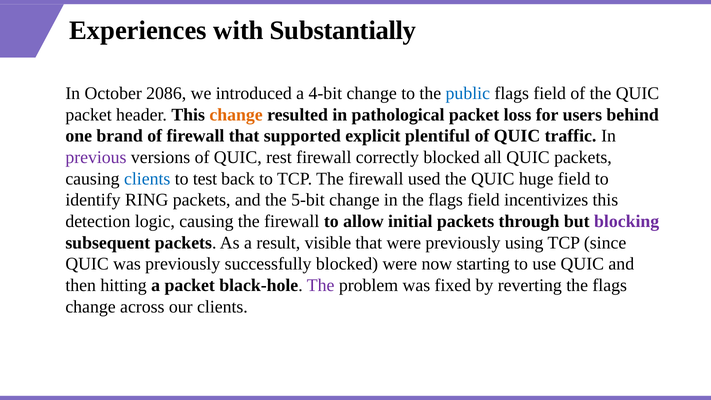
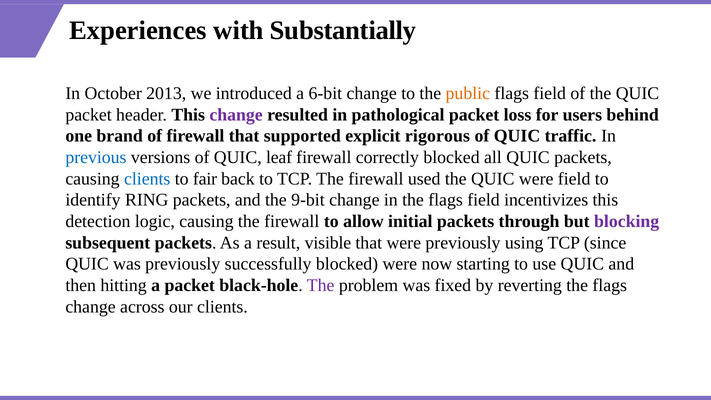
2086: 2086 -> 2013 (166, 93)
4-bit: 4-bit -> 6-bit (325, 93)
public colour: blue -> orange (468, 93)
change colour: orange -> purple (236, 115)
plentiful: plentiful -> rigorous (437, 136)
previous colour: purple -> blue (96, 157)
rest: rest -> leaf (279, 157)
test: test -> fair (205, 179)
QUIC huge: huge -> were (536, 179)
5-bit: 5-bit -> 9-bit (308, 200)
